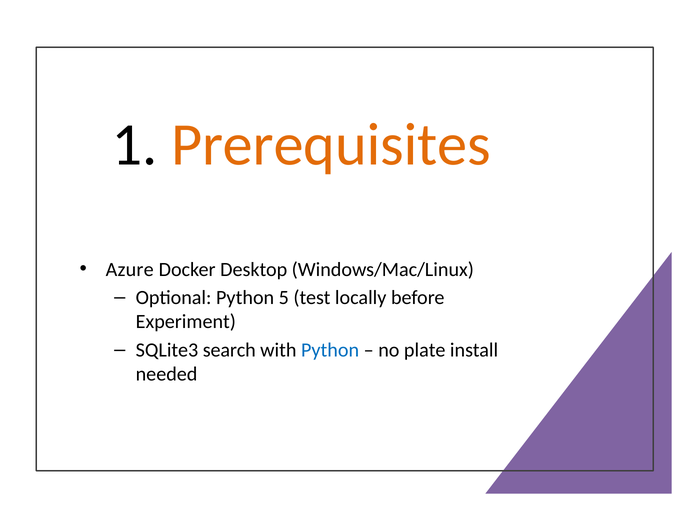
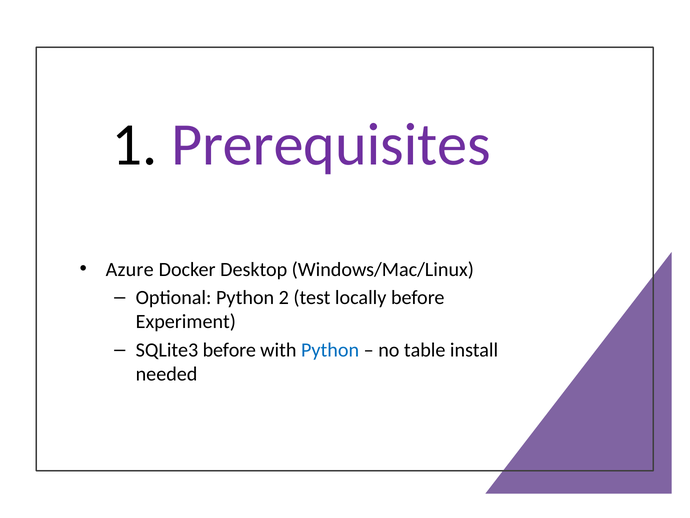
Prerequisites colour: orange -> purple (331, 145)
5: 5 -> 2 (284, 297)
SQLite3 search: search -> before (229, 350)
plate: plate -> table (425, 350)
